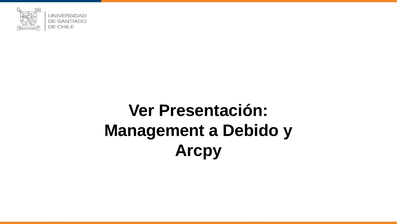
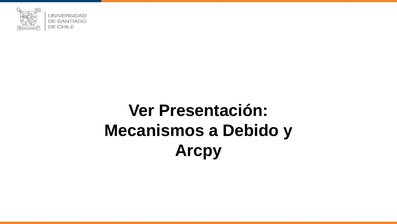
Management: Management -> Mecanismos (154, 130)
